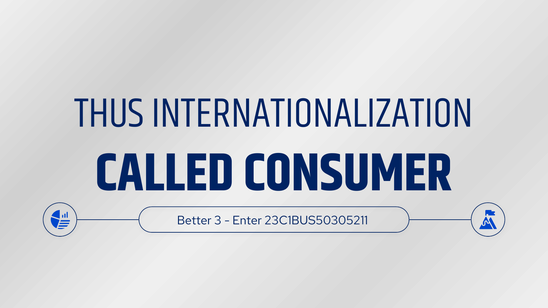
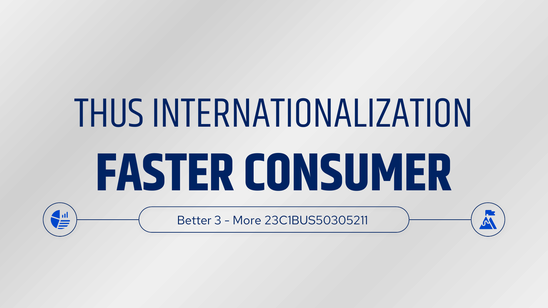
CALLED: CALLED -> FASTER (165, 173)
Enter: Enter -> More (247, 221)
